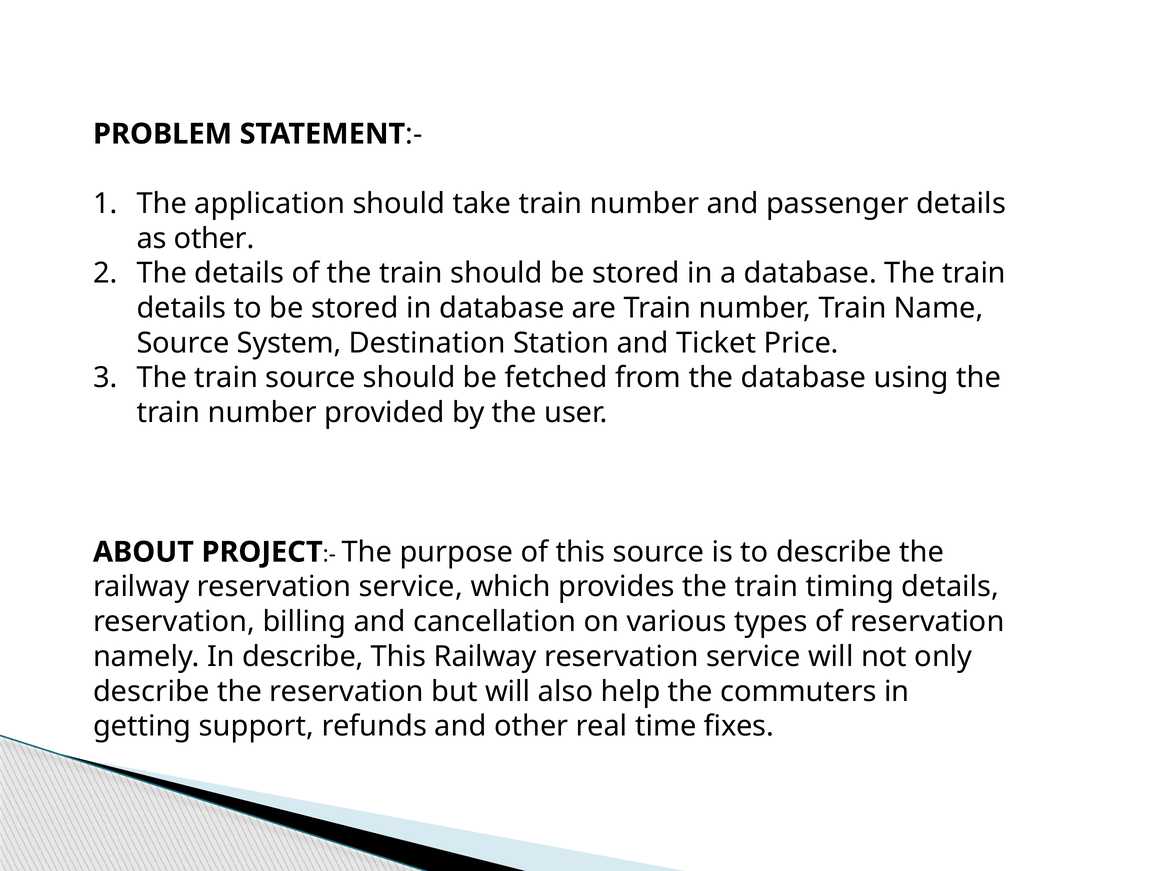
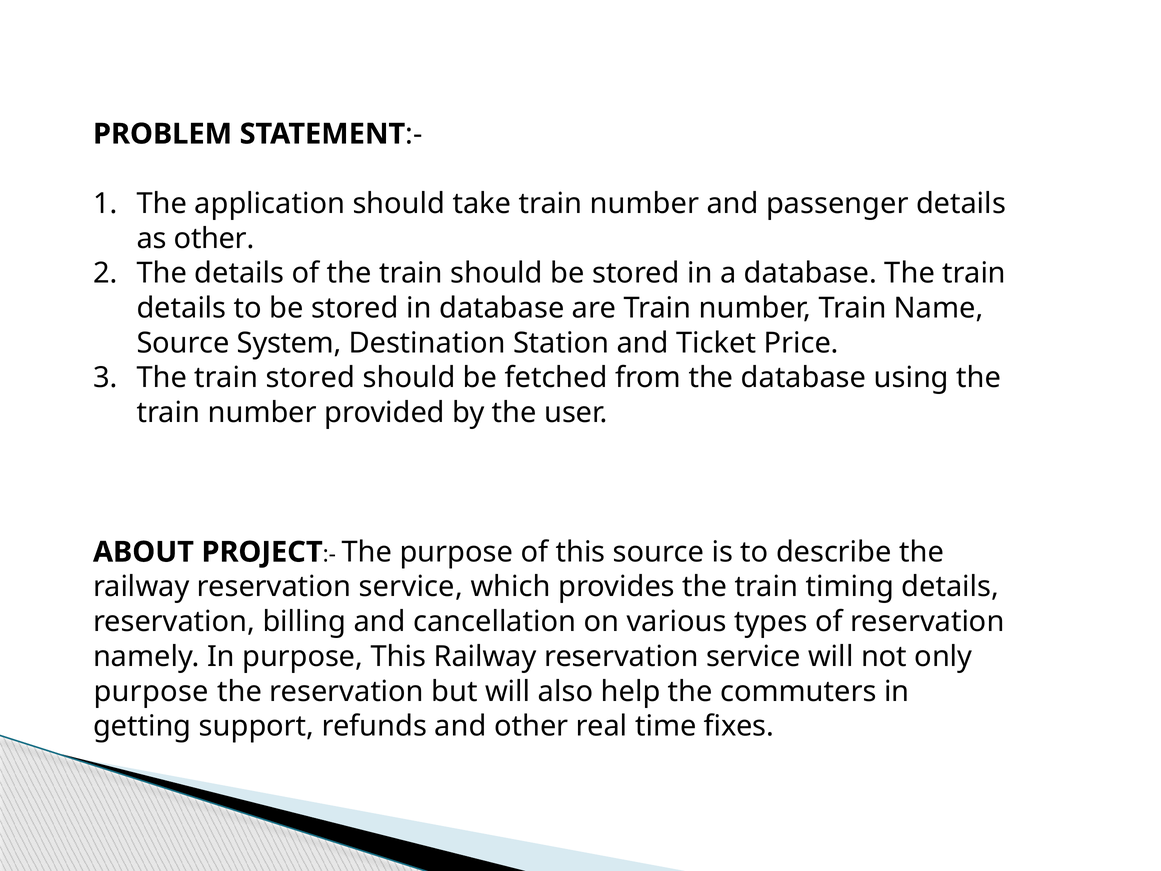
train source: source -> stored (310, 378)
In describe: describe -> purpose (303, 656)
describe: describe -> purpose (151, 691)
